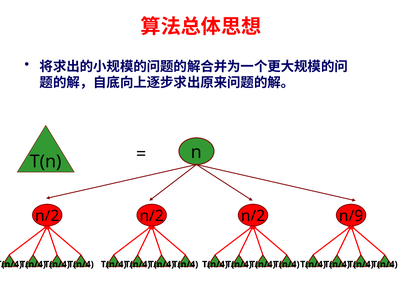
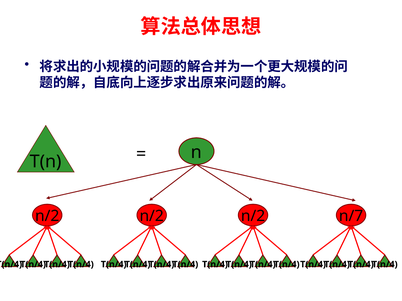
n/9: n/9 -> n/7 (351, 217)
